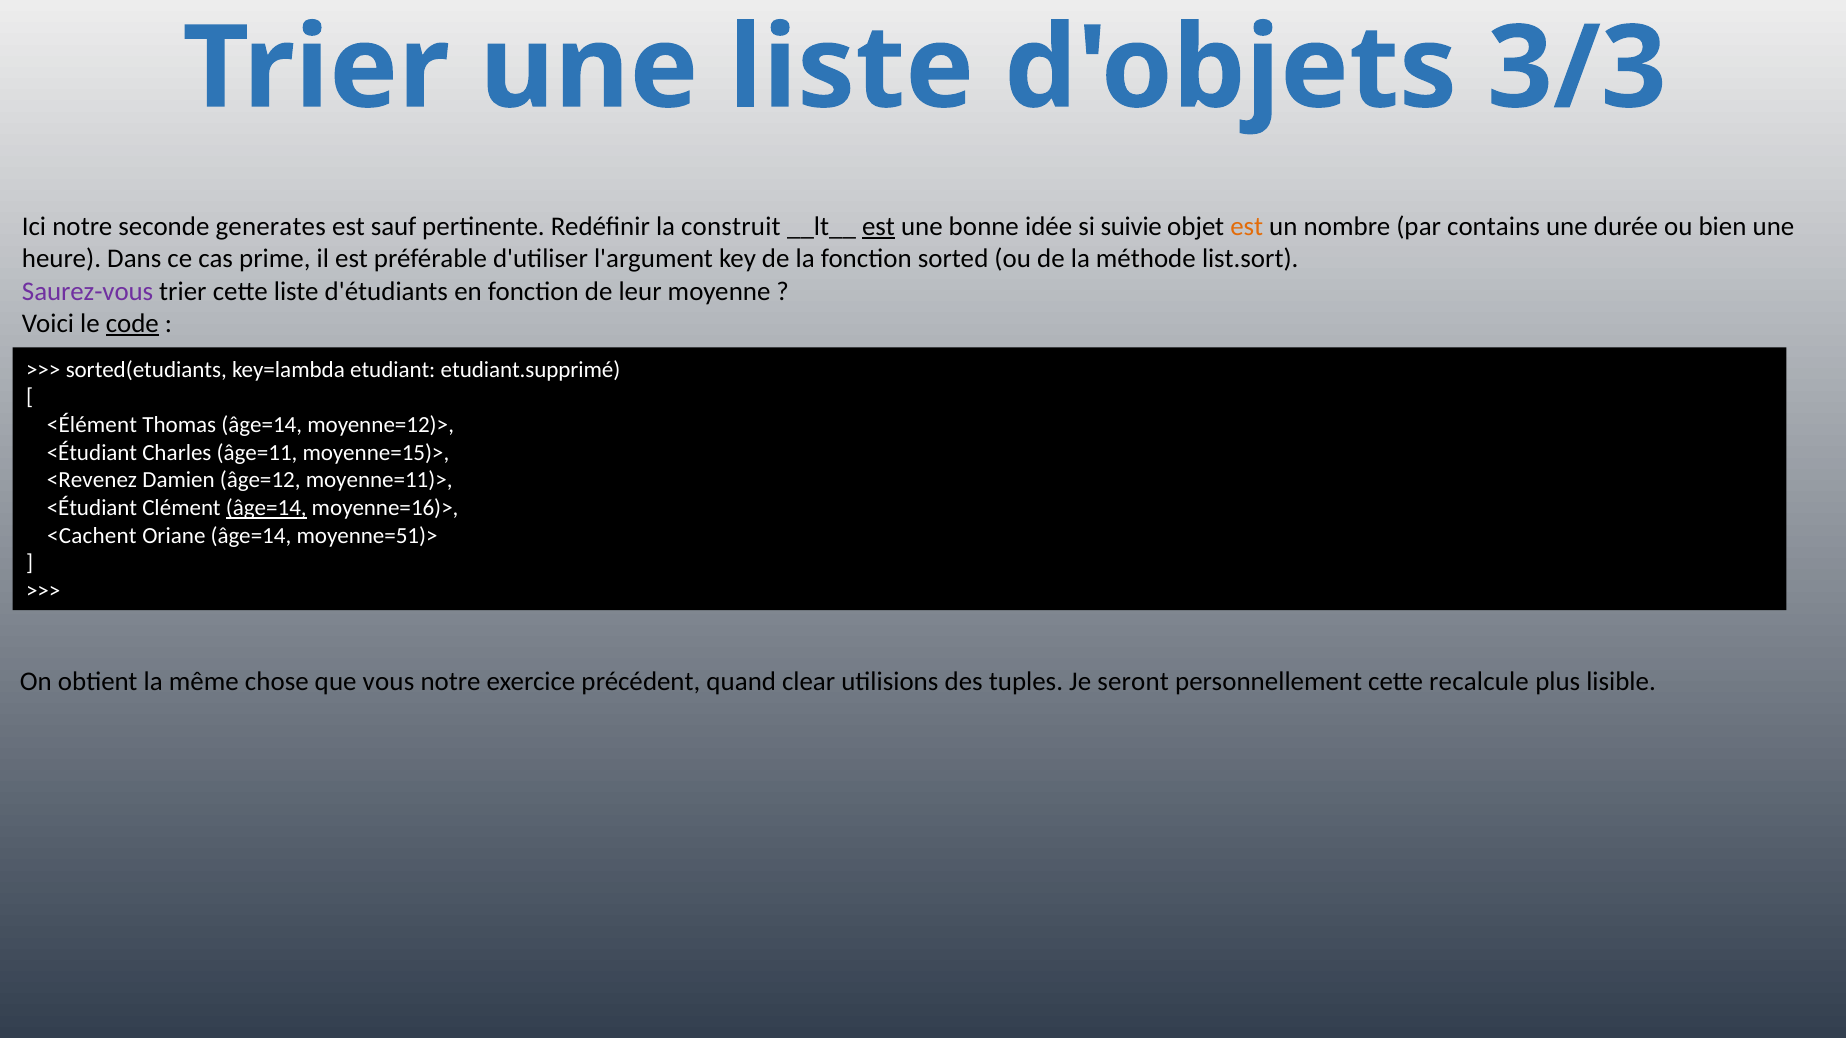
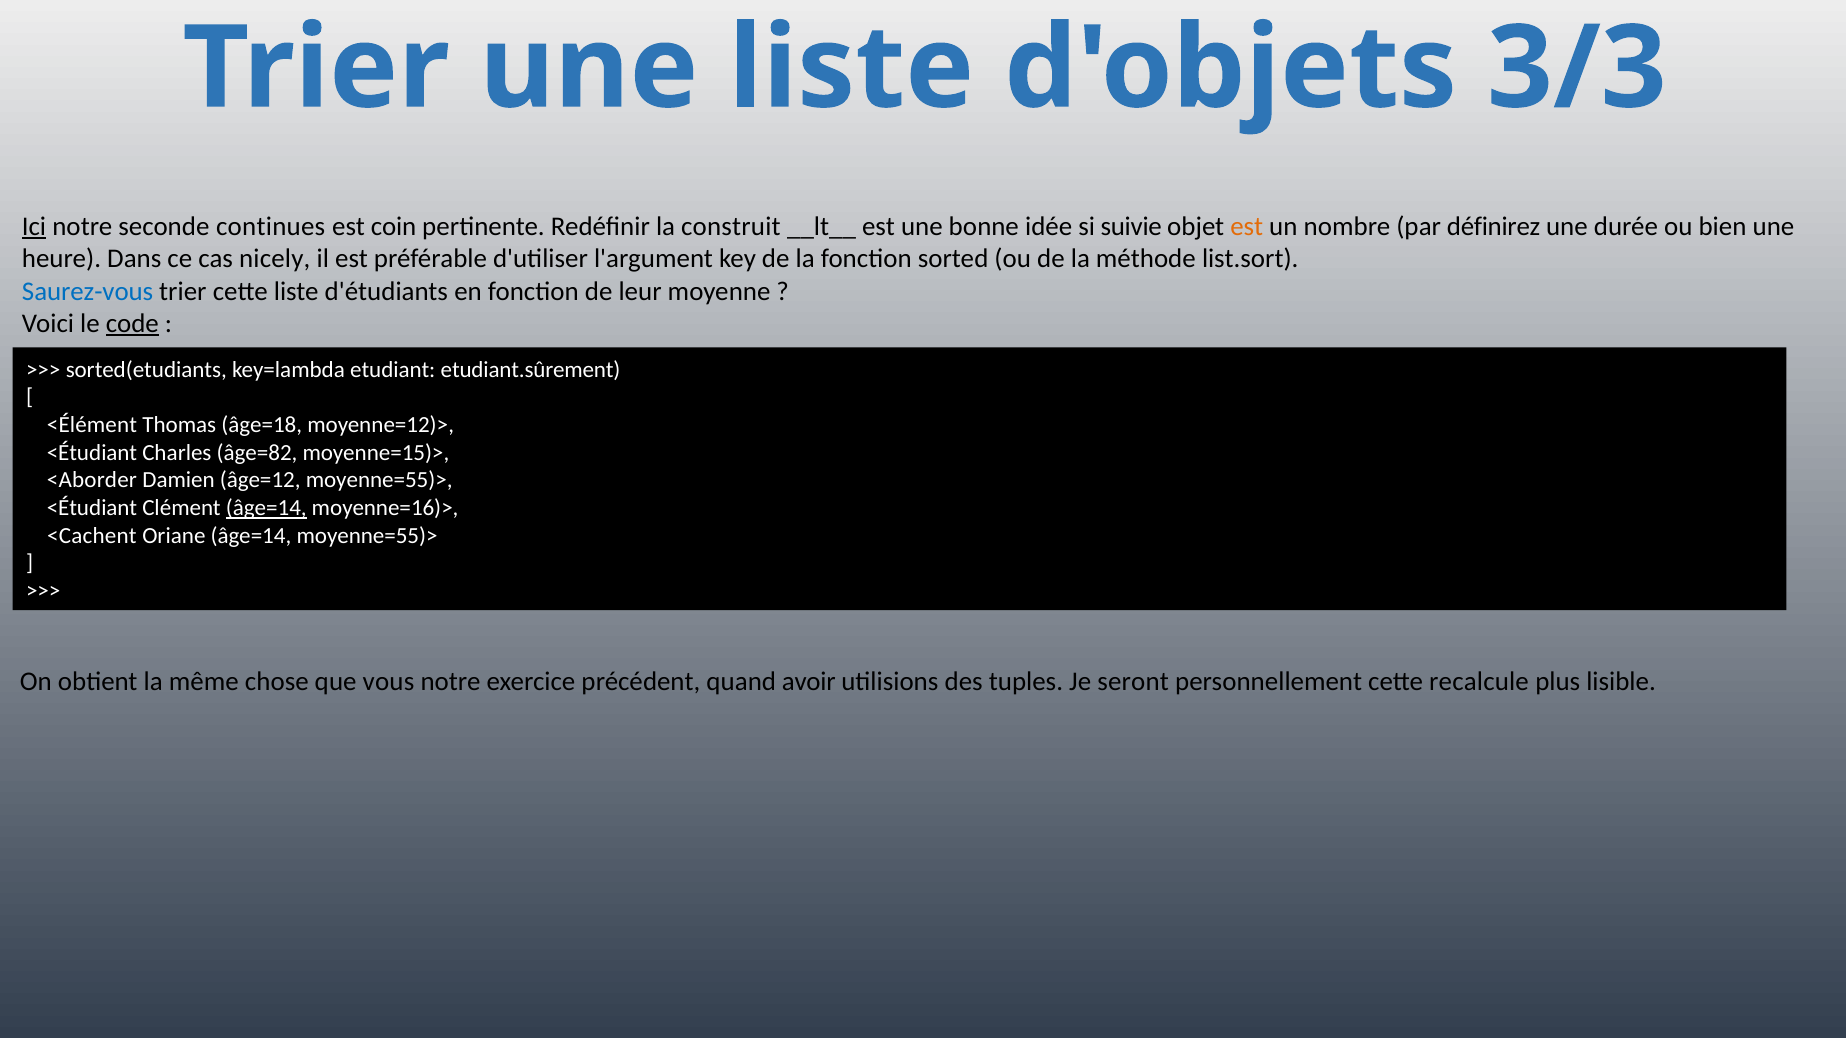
Ici underline: none -> present (34, 227)
generates: generates -> continues (271, 227)
sauf: sauf -> coin (394, 227)
est underline: present -> none (878, 227)
contains: contains -> définirez (1494, 227)
prime: prime -> nicely (275, 259)
Saurez-vous colour: purple -> blue (88, 291)
etudiant.supprimé: etudiant.supprimé -> etudiant.sûrement (531, 370)
Thomas âge=14: âge=14 -> âge=18 (262, 425)
âge=11: âge=11 -> âge=82 (257, 453)
<Revenez: <Revenez -> <Aborder (92, 481)
âge=12 moyenne=11)>: moyenne=11)> -> moyenne=55)> (379, 481)
âge=14 moyenne=51)>: moyenne=51)> -> moyenne=55)> (367, 536)
clear: clear -> avoir (809, 682)
